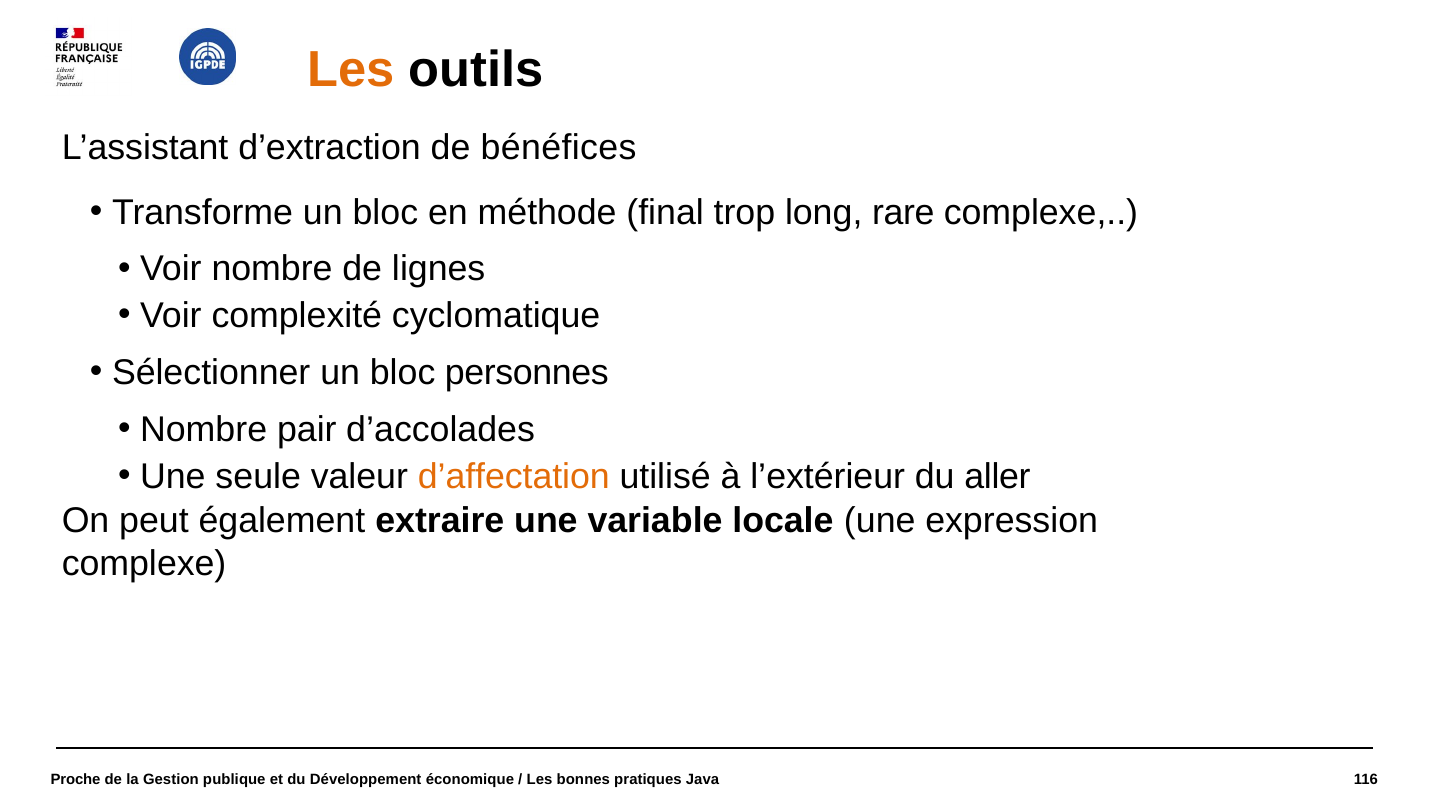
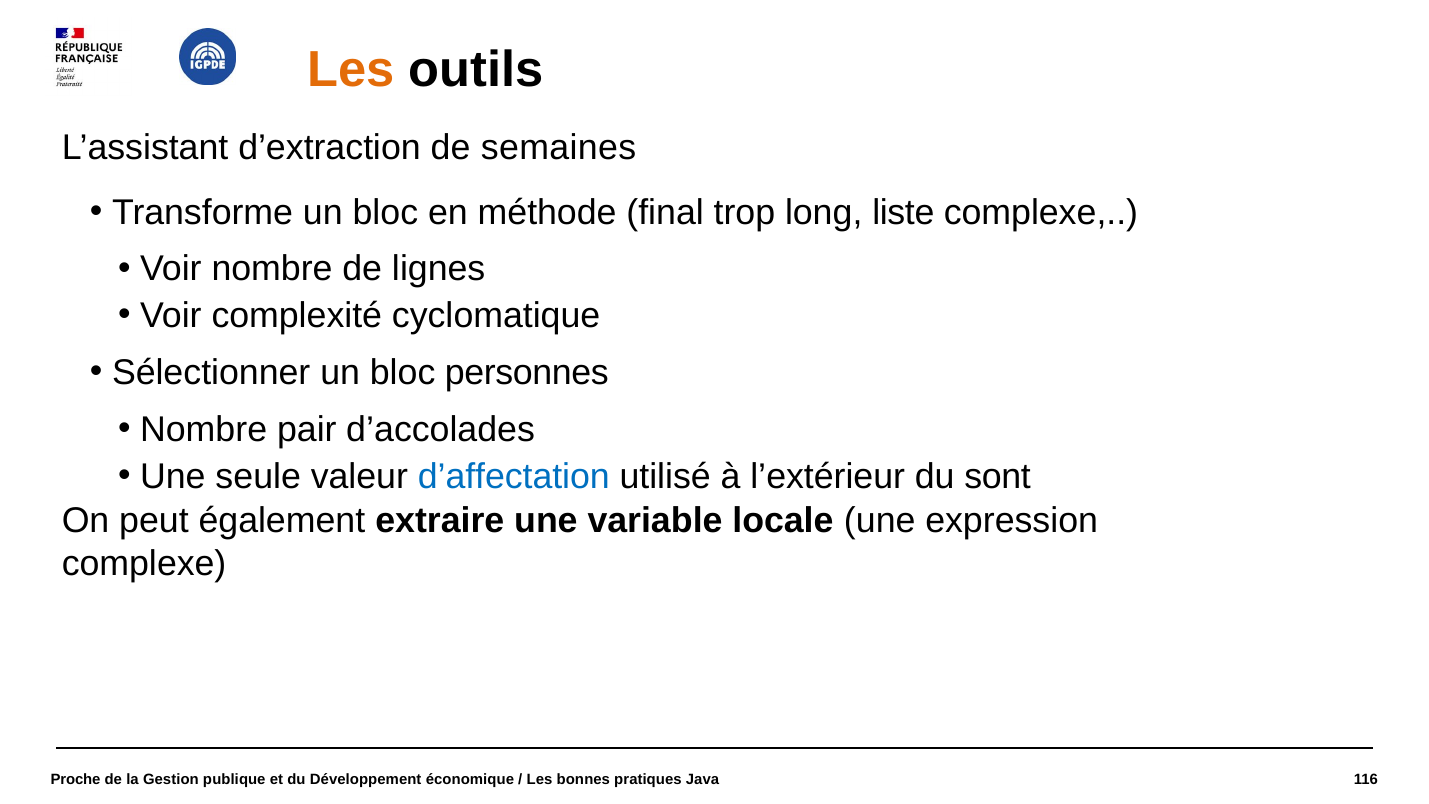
bénéfices: bénéfices -> semaines (559, 148)
rare: rare -> liste (903, 212)
d’affectation colour: orange -> blue (514, 476)
aller: aller -> sont (997, 476)
